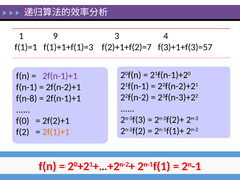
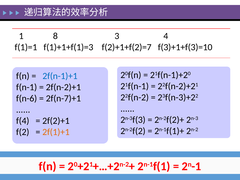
9: 9 -> 8 (55, 36)
f(3)+1+f(3)=57: f(3)+1+f(3)=57 -> f(3)+1+f(3)=10 (185, 47)
2f(n-1)+1 colour: purple -> blue (60, 76)
f(n-8: f(n-8 -> f(n-6 (27, 98)
2f(n-1)+1: 2f(n-1)+1 -> 2f(n-7)+1 (63, 98)
f(0: f(0 -> f(4 (23, 121)
